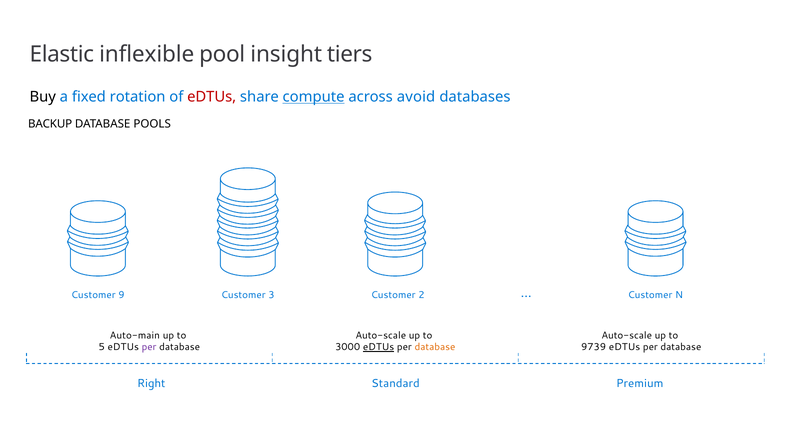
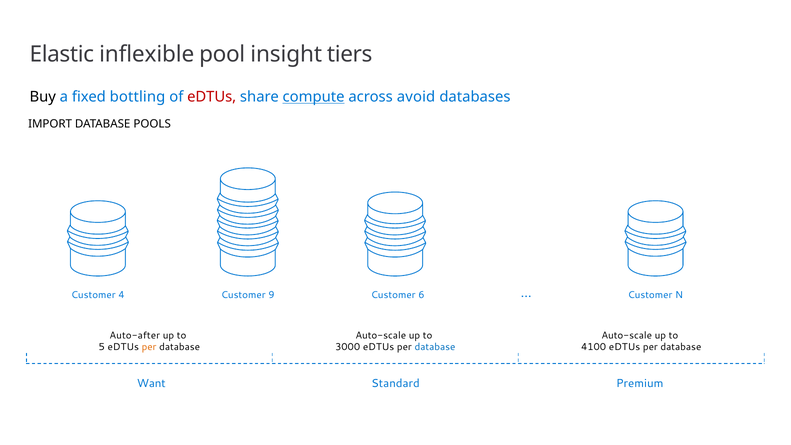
rotation: rotation -> bottling (138, 97)
BACKUP: BACKUP -> IMPORT (50, 124)
9: 9 -> 4 (121, 295)
3: 3 -> 9 (271, 295)
2: 2 -> 6 (421, 295)
Auto-main: Auto-main -> Auto-after (135, 335)
per colour: purple -> orange (149, 347)
eDTUs underline: present -> none (379, 347)
database colour: orange -> blue (435, 347)
9739: 9739 -> 4100 (594, 347)
Right: Right -> Want (151, 383)
